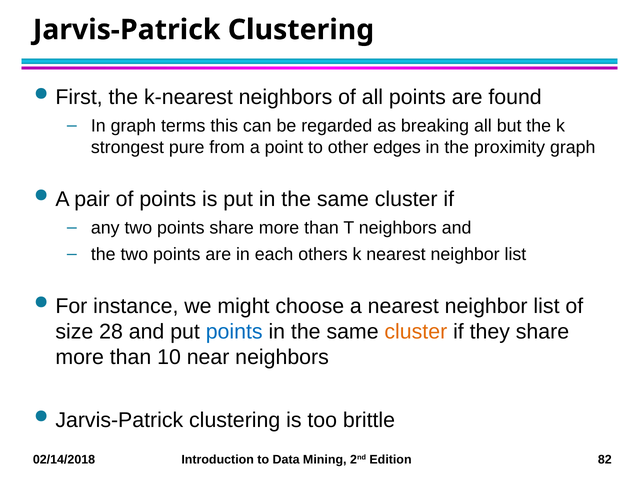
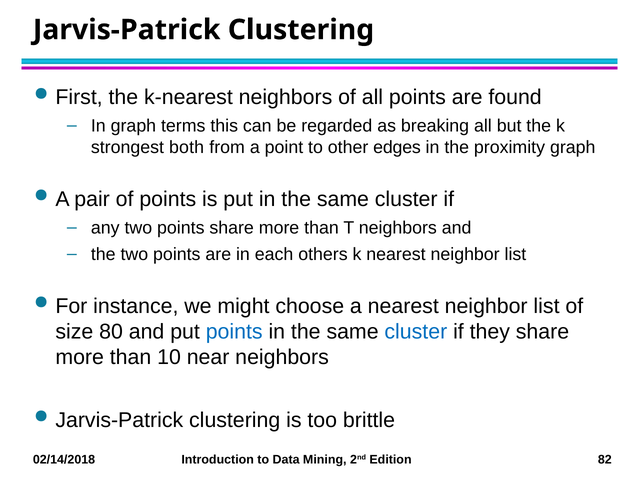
pure: pure -> both (187, 147)
28: 28 -> 80 (111, 331)
cluster colour: orange -> blue (416, 331)
